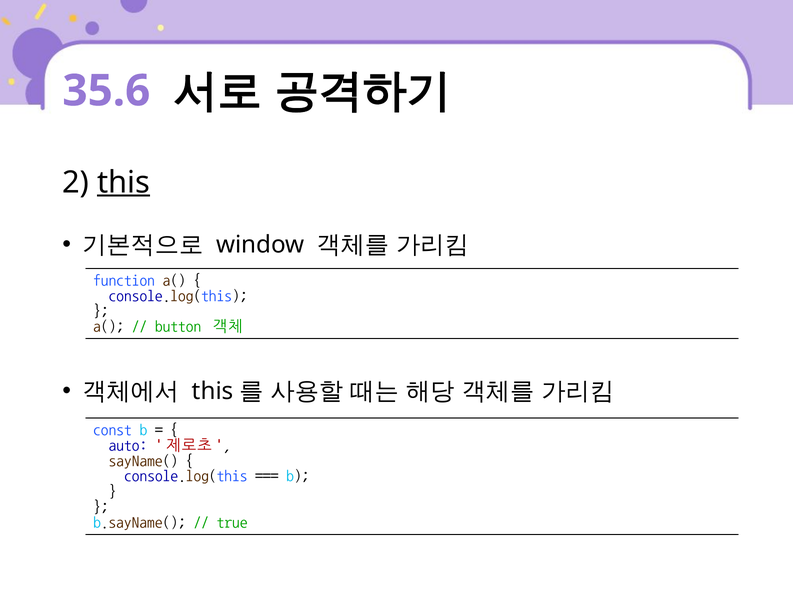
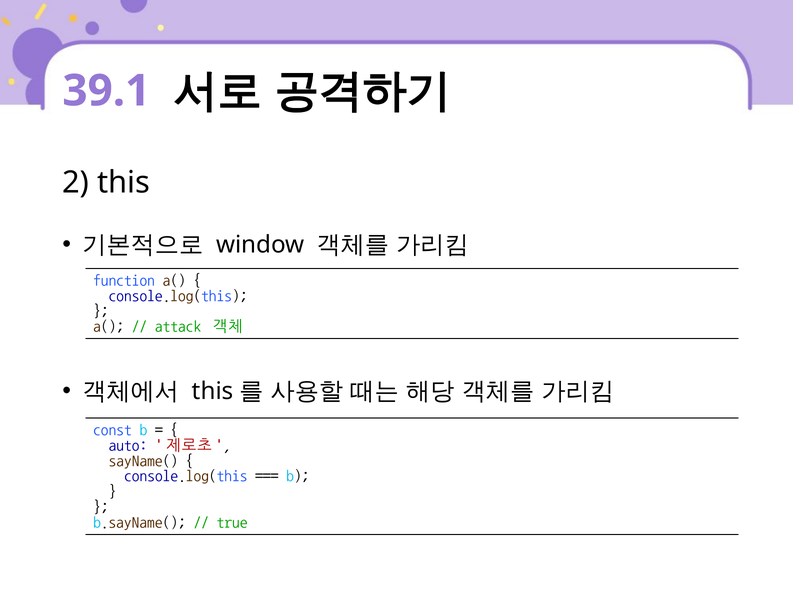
35.6: 35.6 -> 39.1 (106, 91)
this underline: present -> none (124, 182)
button: button -> attack (178, 326)
